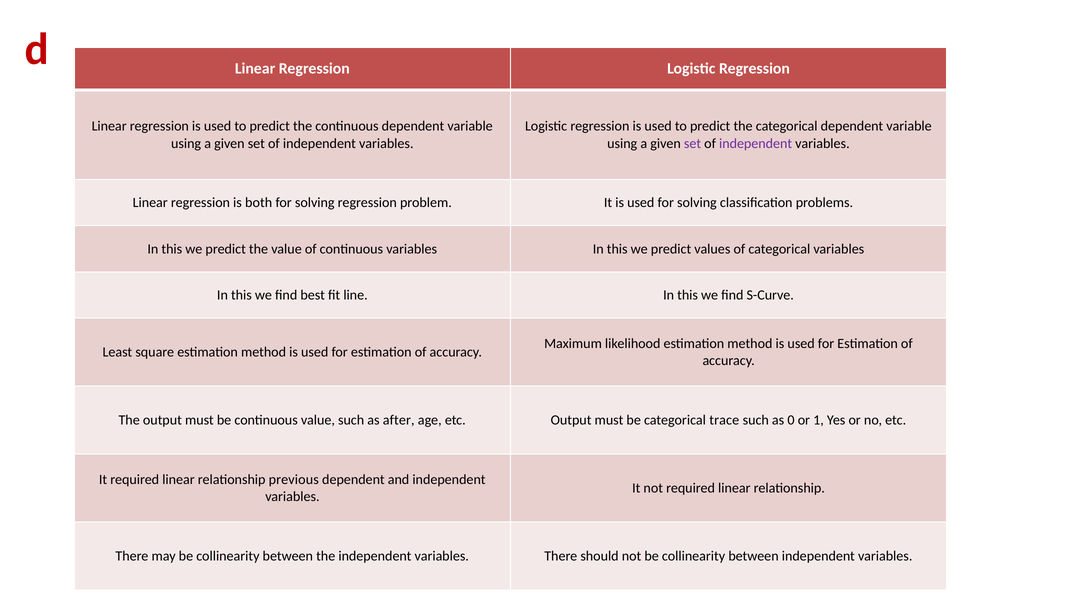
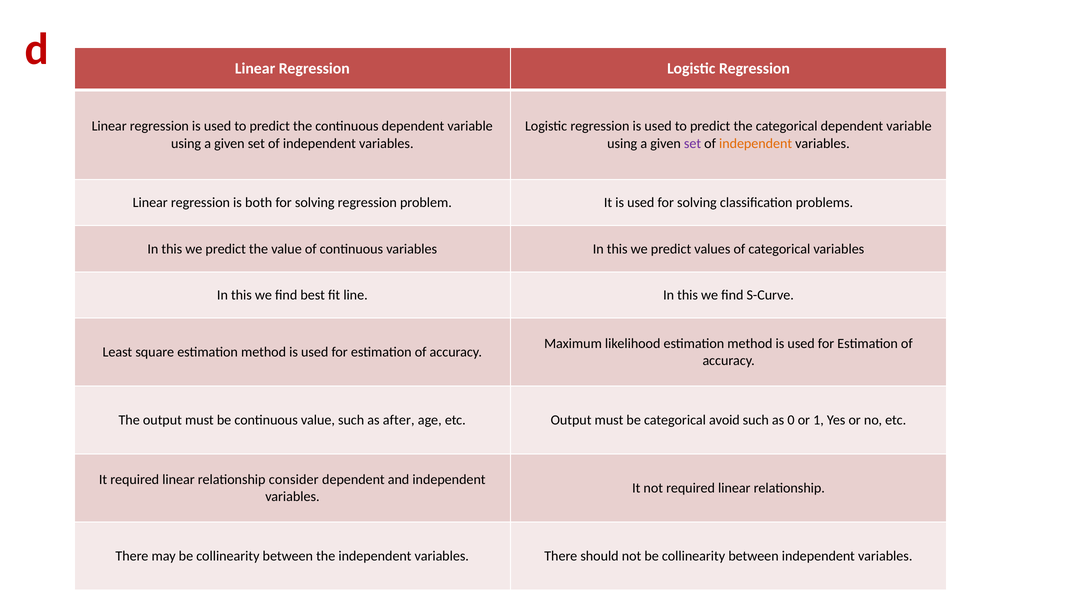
independent colour: purple -> orange (756, 143)
trace: trace -> avoid (724, 420)
previous: previous -> consider (294, 479)
